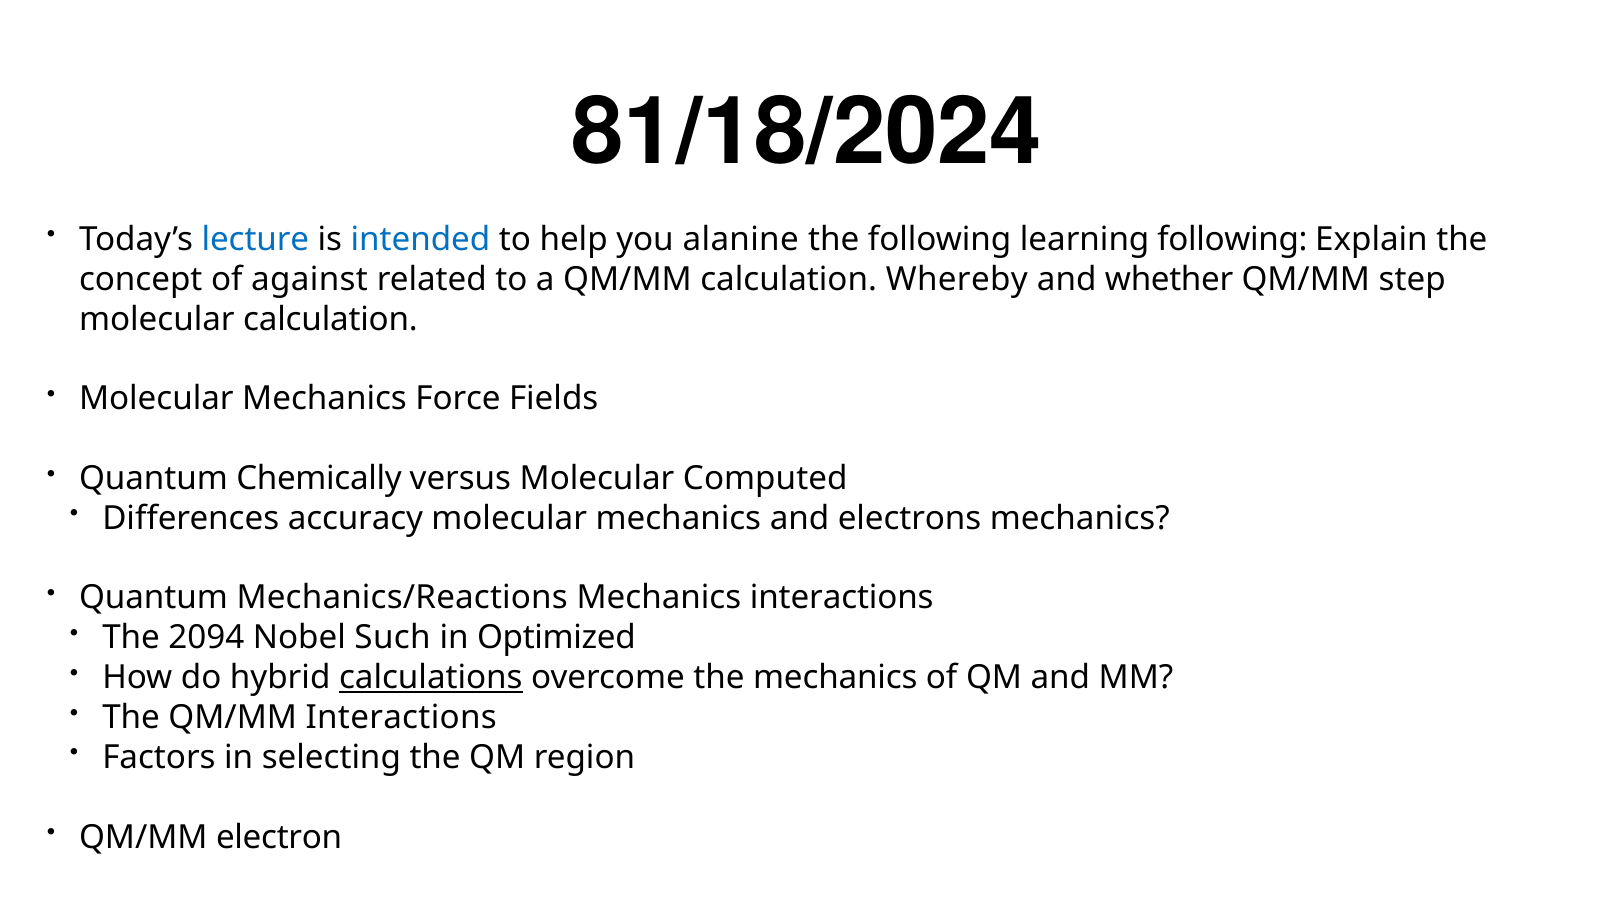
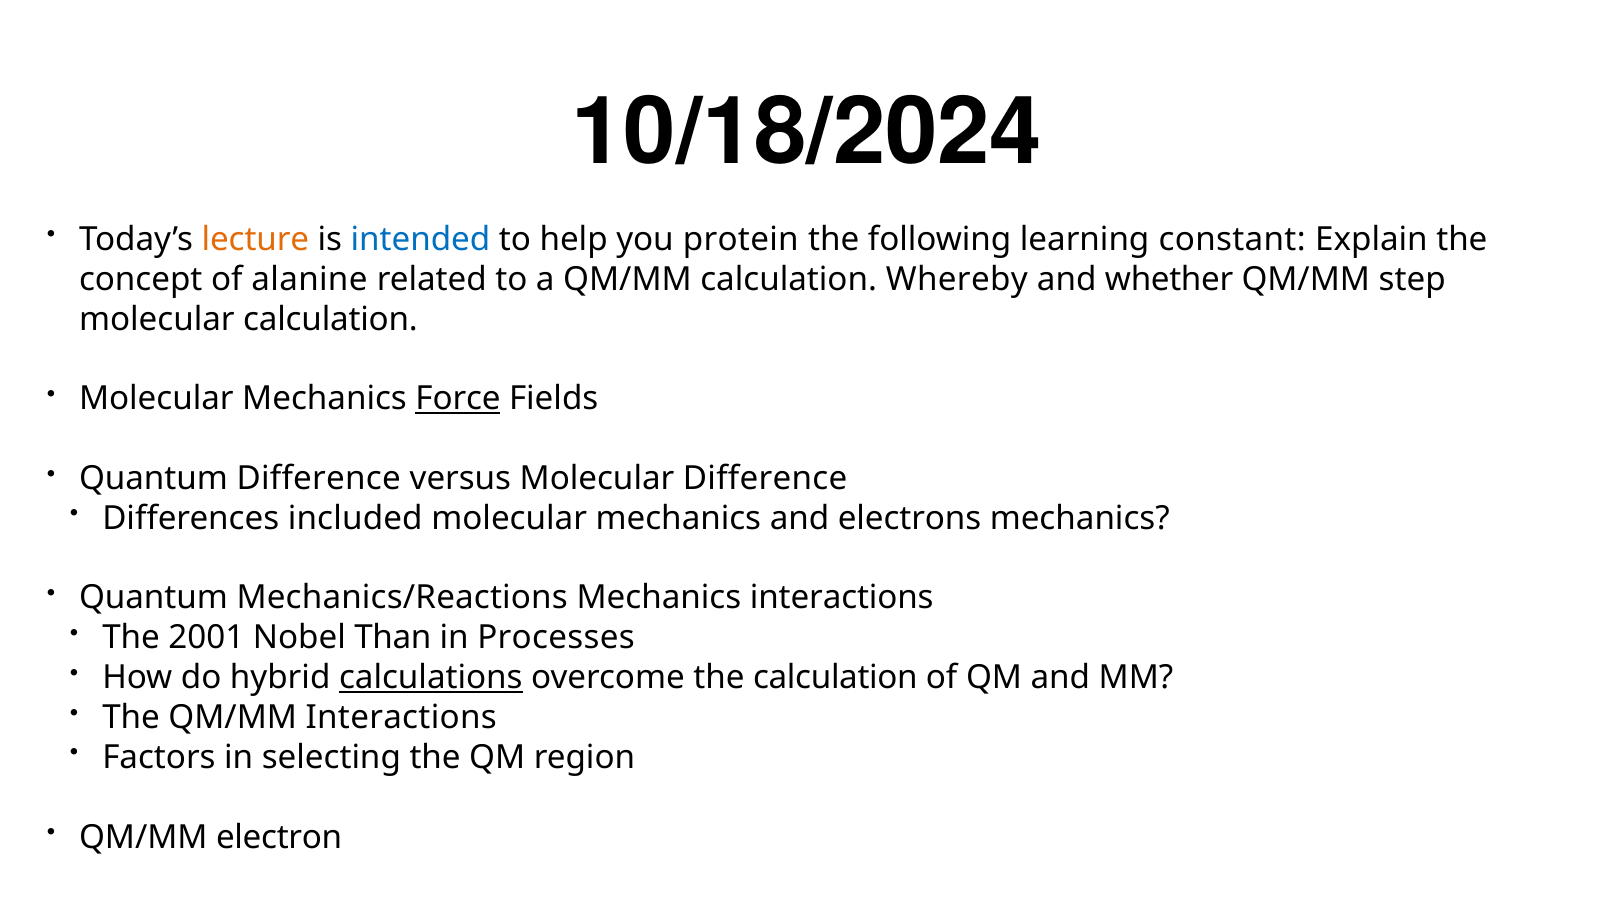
81/18/2024: 81/18/2024 -> 10/18/2024 (807, 133)
lecture colour: blue -> orange (255, 239)
alanine: alanine -> protein (741, 239)
learning following: following -> constant (1232, 239)
against: against -> alanine (310, 279)
Force underline: none -> present (458, 399)
Quantum Chemically: Chemically -> Difference (319, 478)
Molecular Computed: Computed -> Difference (765, 478)
accuracy: accuracy -> included (355, 518)
2094: 2094 -> 2001 (206, 638)
Such: Such -> Than (393, 638)
Optimized: Optimized -> Processes (556, 638)
the mechanics: mechanics -> calculation (835, 678)
